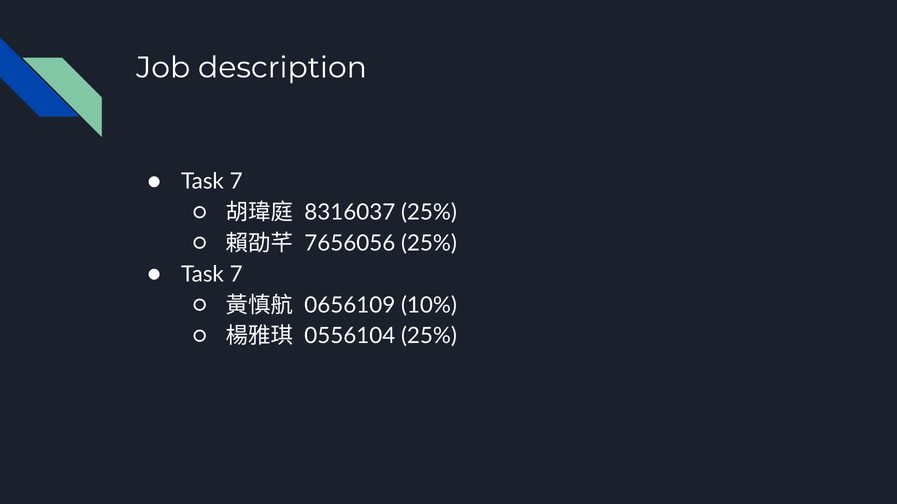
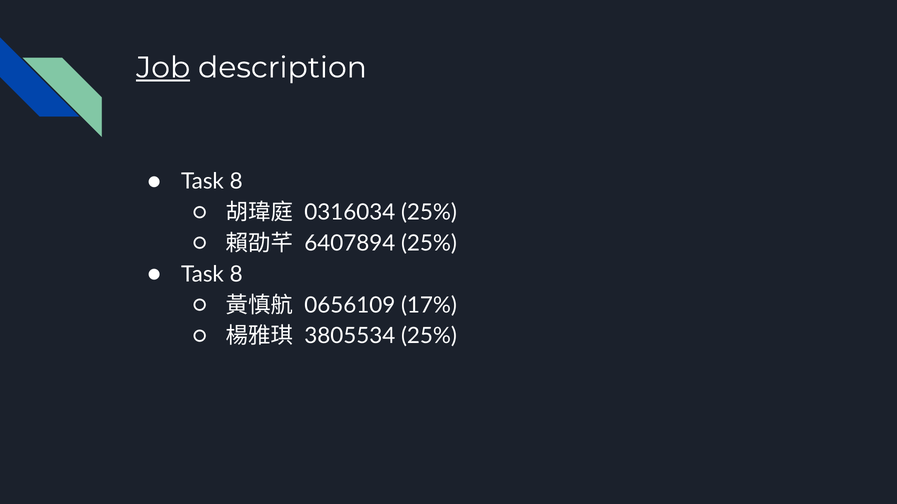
Job underline: none -> present (163, 68)
7: 7 -> 8 (236, 182)
8316037: 8316037 -> 0316034 (350, 213)
7656056: 7656056 -> 6407894 (350, 244)
7: 7 -> 8 (236, 275)
10%: 10% -> 17% (429, 306)
0556104: 0556104 -> 3805534 (350, 336)
